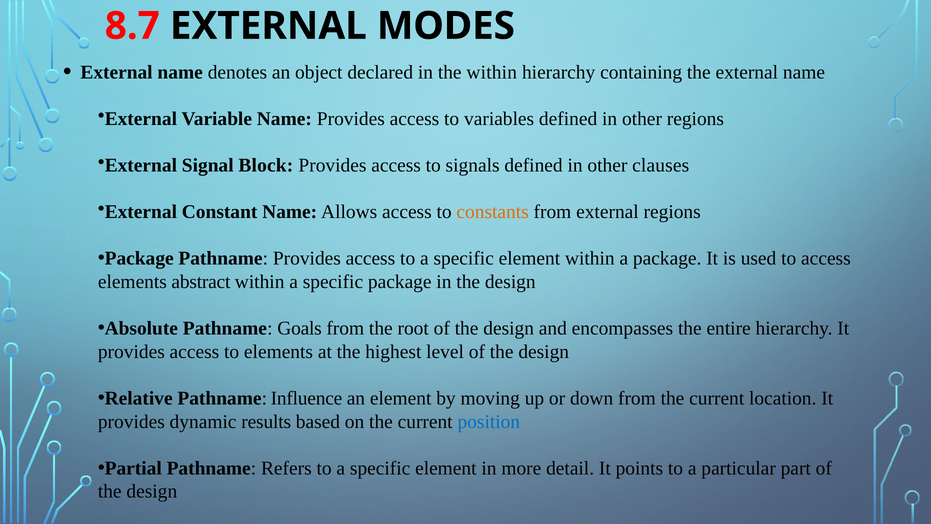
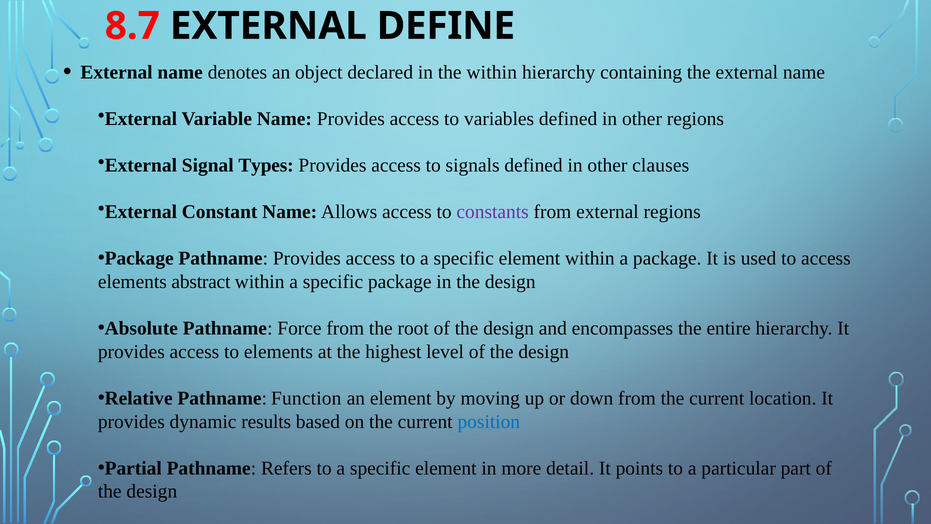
MODES: MODES -> DEFINE (446, 26)
Block: Block -> Types (266, 165)
constants colour: orange -> purple (493, 212)
Goals: Goals -> Force (299, 328)
Influence: Influence -> Function (306, 398)
